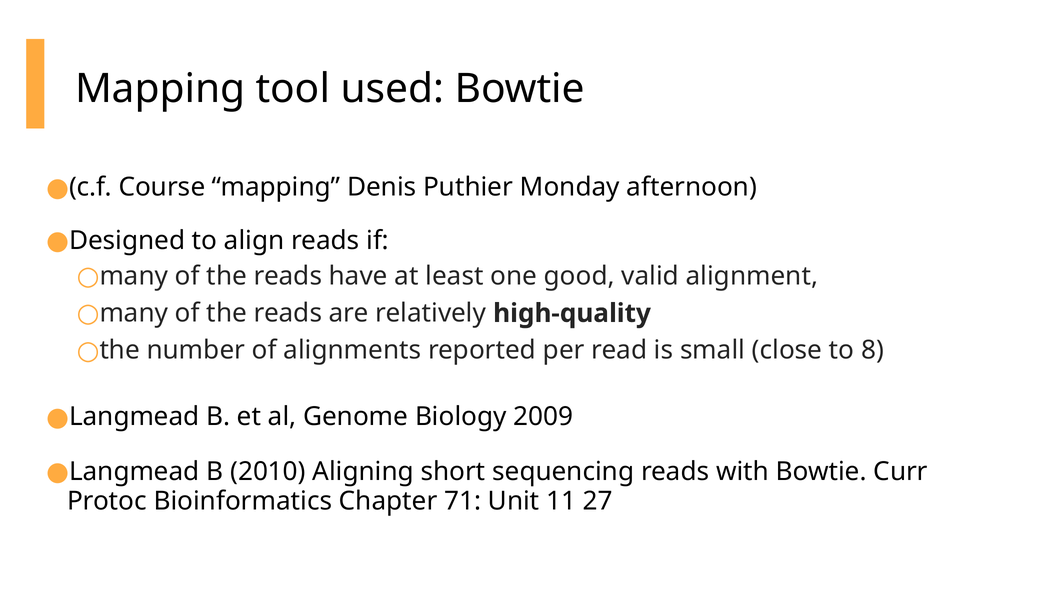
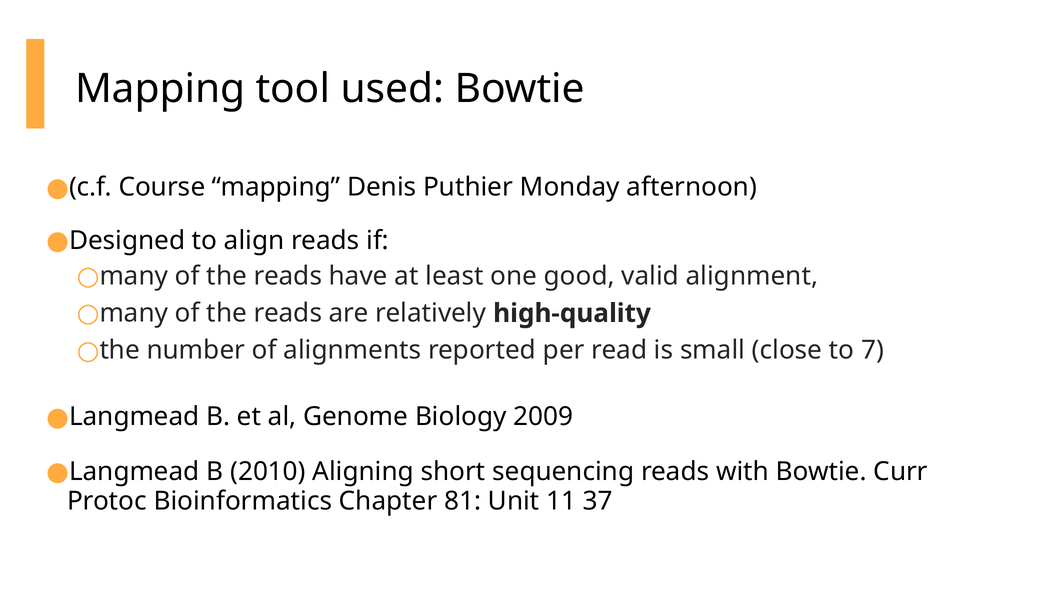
8: 8 -> 7 (872, 350)
71: 71 -> 81 (463, 501)
27: 27 -> 37 (598, 501)
